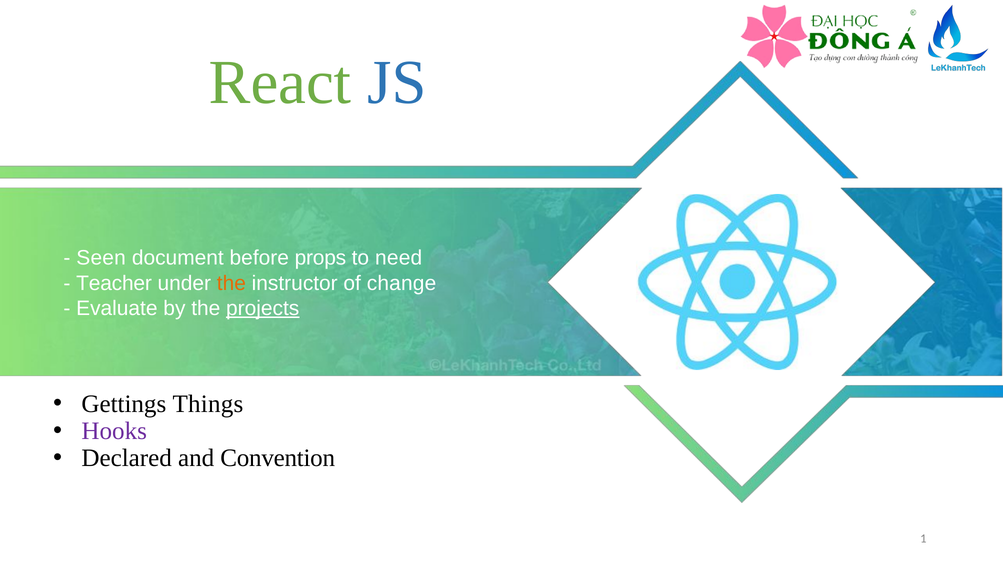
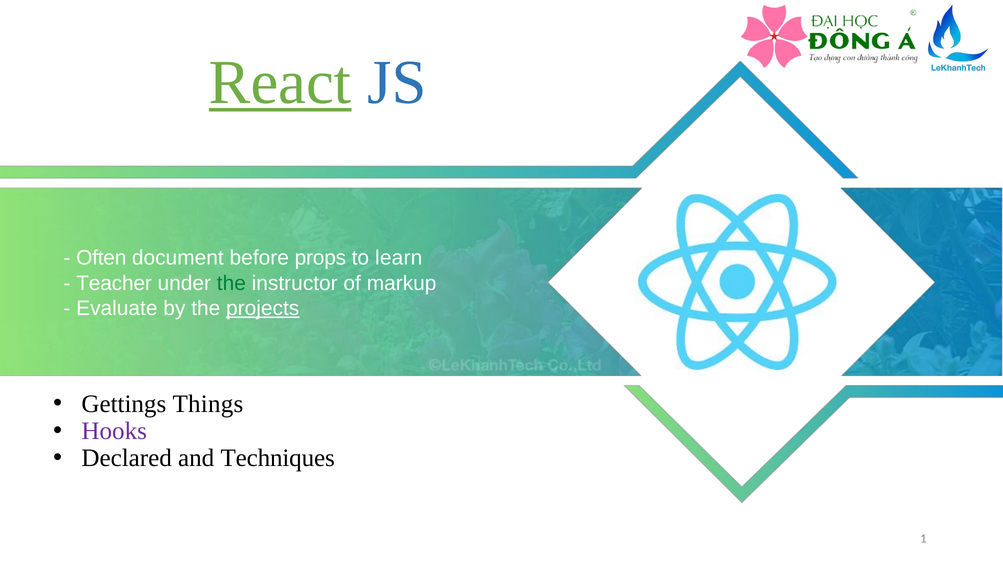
React underline: none -> present (280, 83)
Seen: Seen -> Often (101, 258)
need: need -> learn (399, 258)
the colour: orange -> green (231, 283)
change: change -> markup (402, 283)
Convention: Convention -> Techniques (278, 458)
